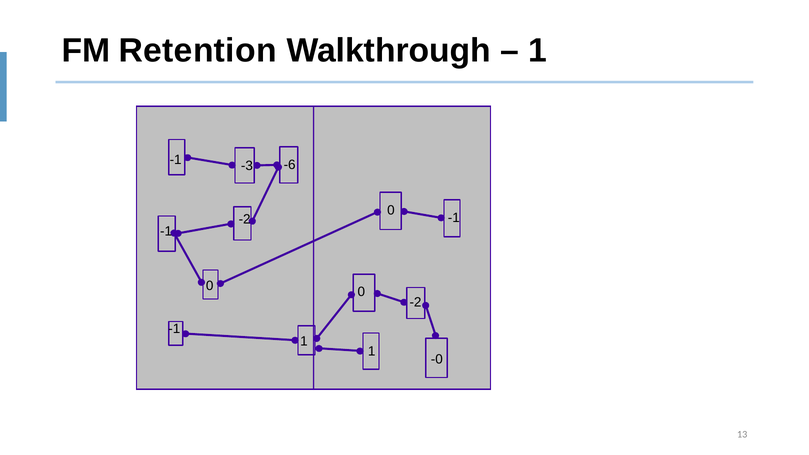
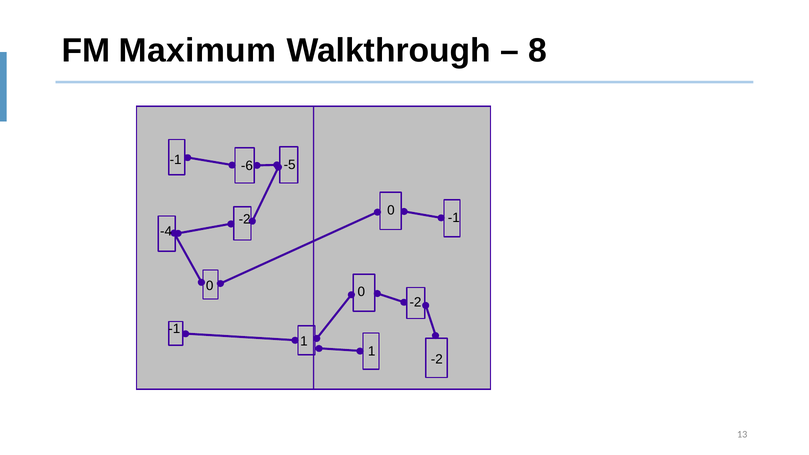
Retention: Retention -> Maximum (198, 50)
1: 1 -> 8 (538, 50)
-6: -6 -> -5 (290, 165)
-3: -3 -> -6 (247, 166)
-1: -1 -> -4 (166, 231)
-0: -0 -> -2 (437, 359)
